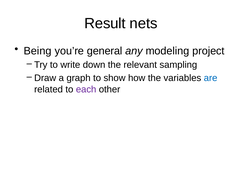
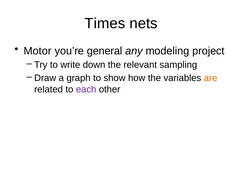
Result: Result -> Times (105, 23)
Being: Being -> Motor (38, 51)
are colour: blue -> orange (211, 78)
